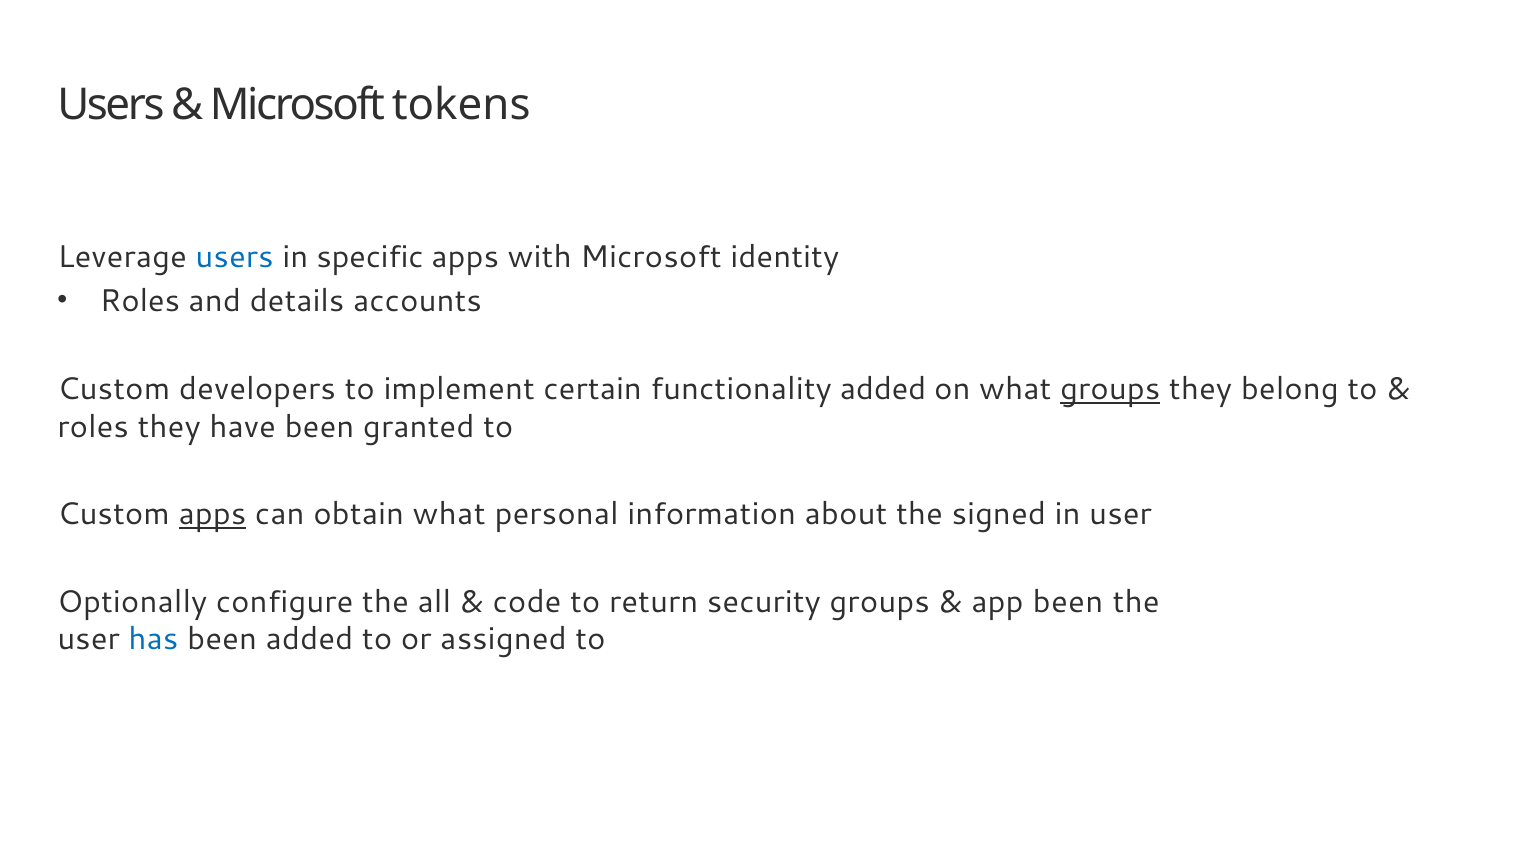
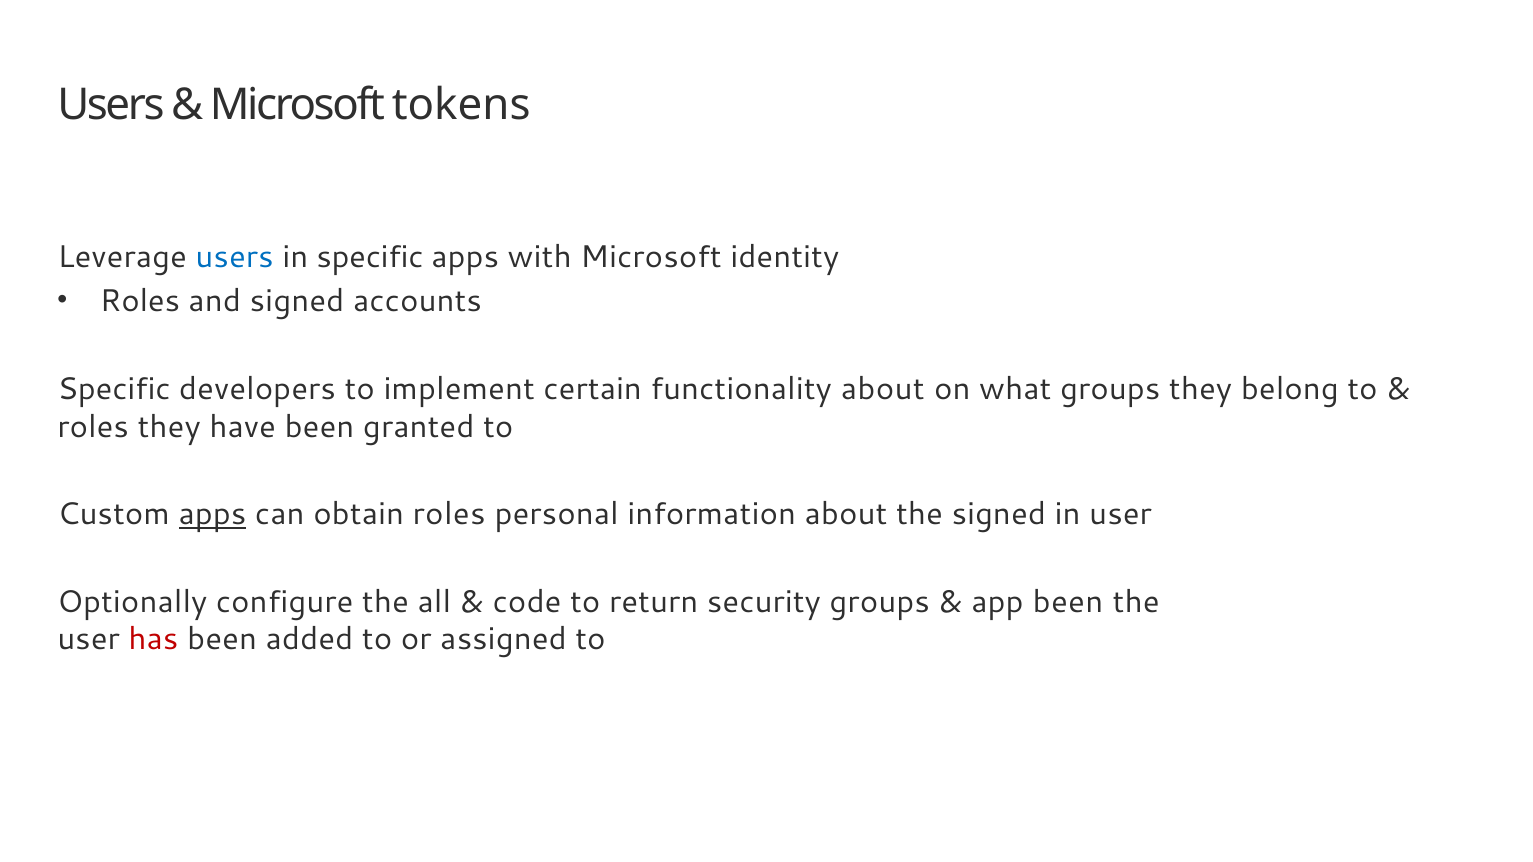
and details: details -> signed (297, 301)
Custom: Custom -> Specific (114, 389)
functionality added: added -> about (883, 389)
groups underline: present -> none (1110, 389)
obtain what: what -> roles (449, 514)
has colour: blue -> red (153, 640)
